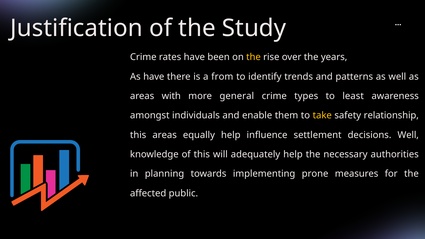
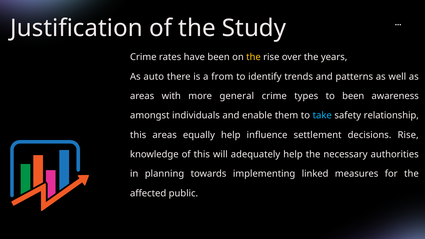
As have: have -> auto (154, 77)
to least: least -> been (353, 96)
take colour: yellow -> light blue (322, 116)
decisions Well: Well -> Rise (408, 135)
prone: prone -> linked (315, 174)
